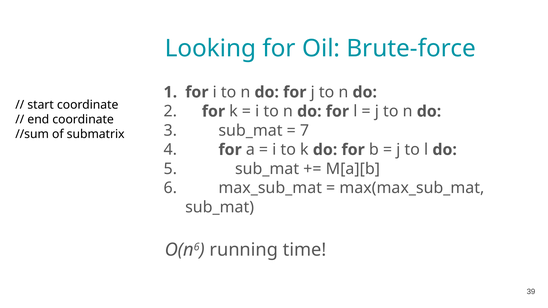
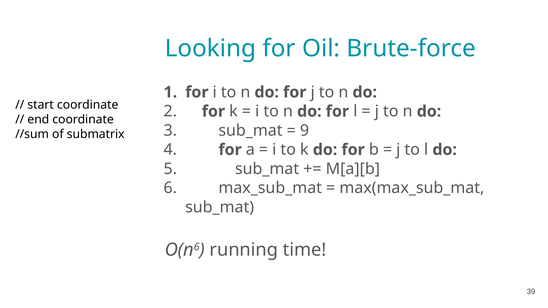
7: 7 -> 9 (305, 131)
